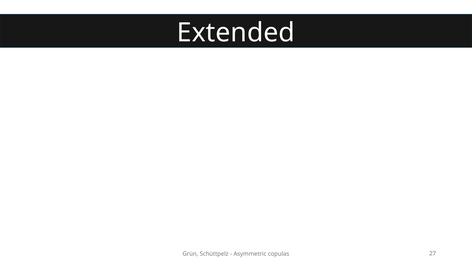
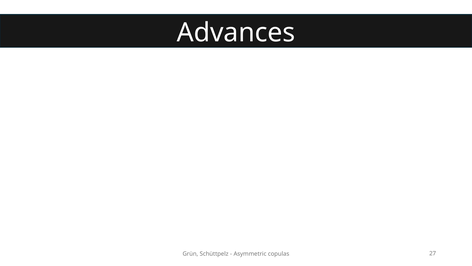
Extended: Extended -> Advances (236, 33)
